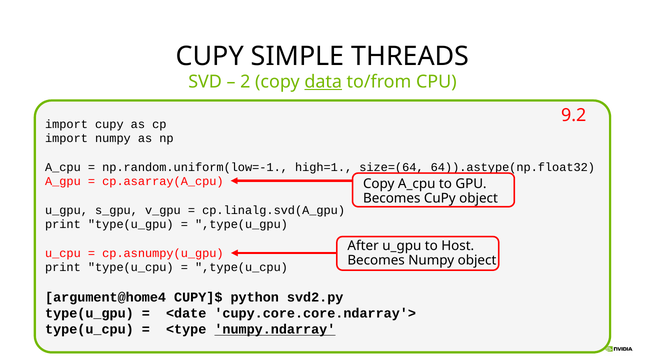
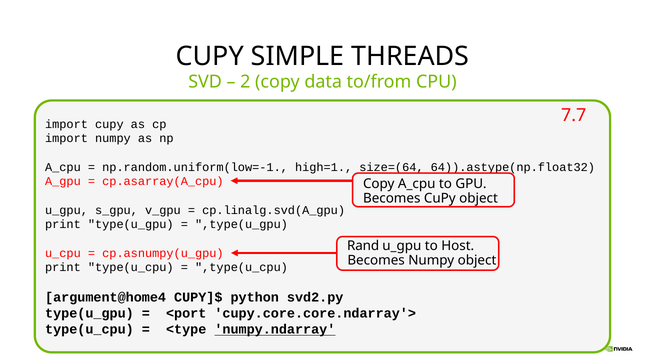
data underline: present -> none (323, 82)
9.2: 9.2 -> 7.7 (574, 115)
After: After -> Rand (363, 246)
<date: <date -> <port (186, 313)
